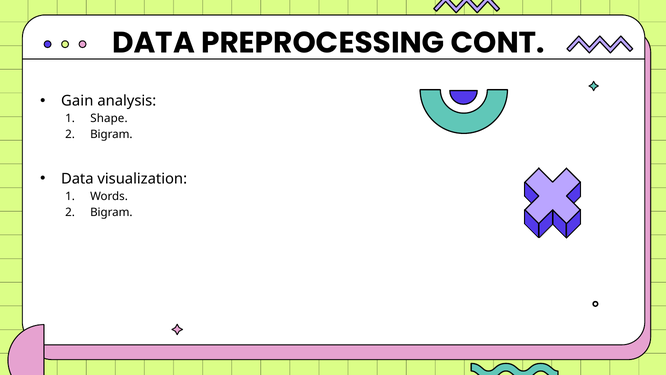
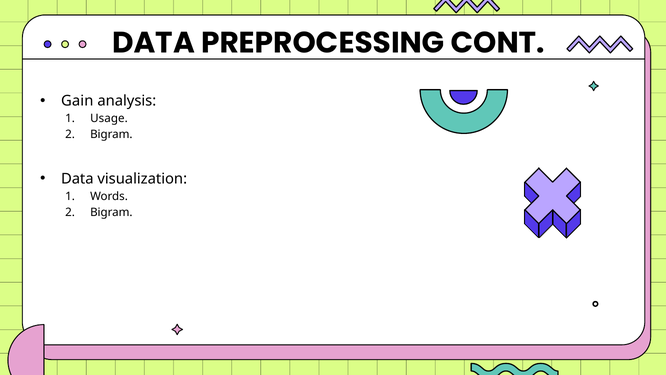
Shape: Shape -> Usage (109, 119)
